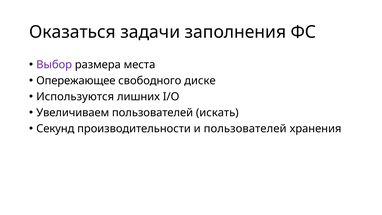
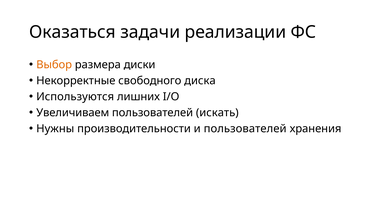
заполнения: заполнения -> реализации (235, 32)
Выбор colour: purple -> orange (54, 65)
места: места -> диски (140, 65)
Опережающее: Опережающее -> Некорректные (76, 81)
диске: диске -> диска (200, 81)
Секунд: Секунд -> Нужны (55, 129)
